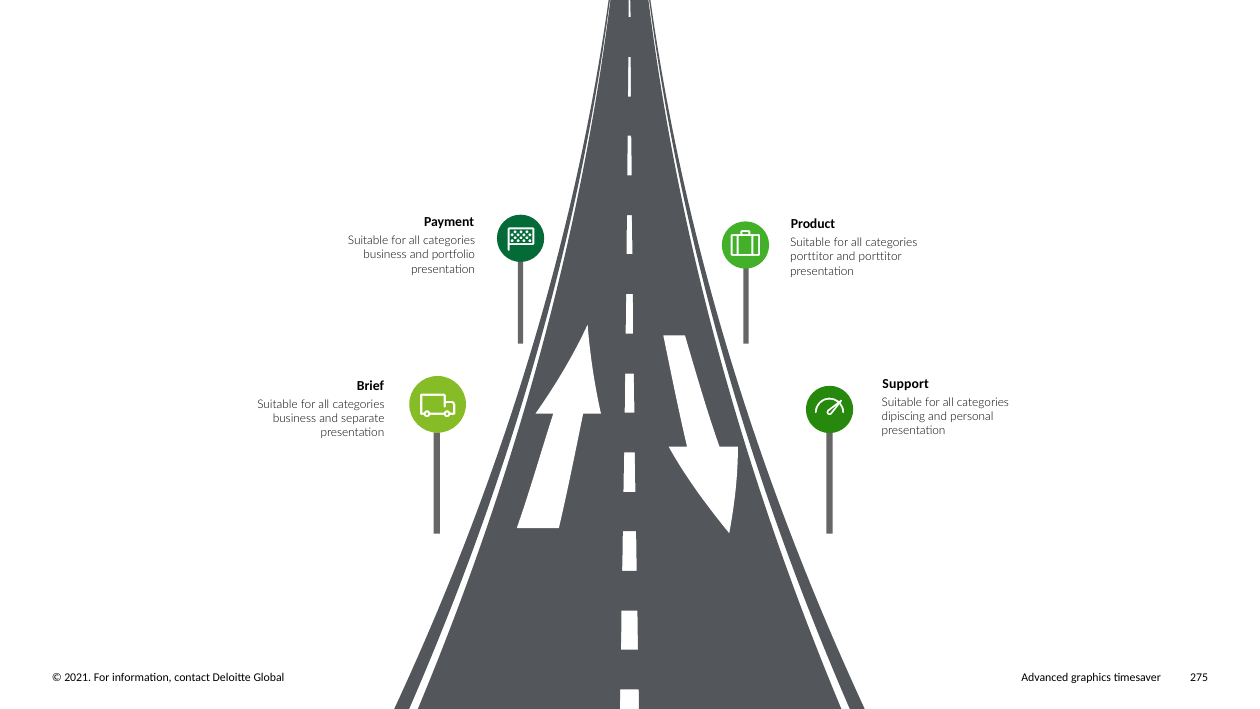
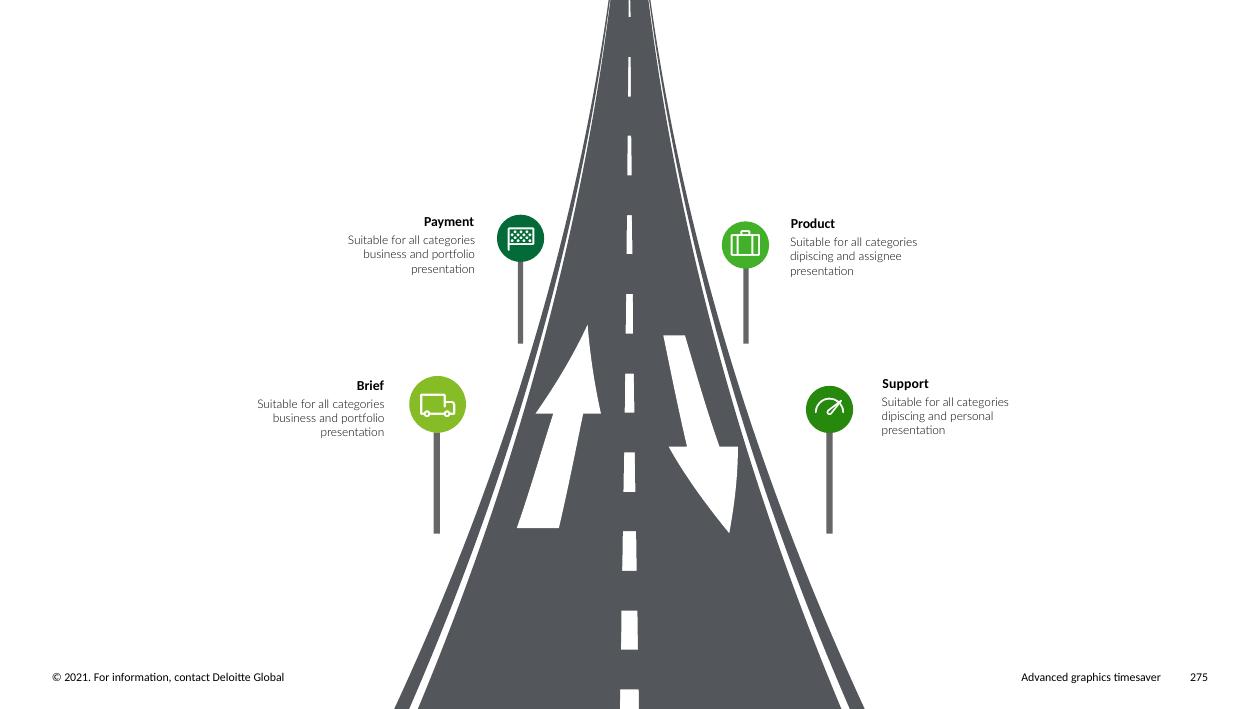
porttitor: porttitor -> dipiscing (812, 257)
and porttitor: porttitor -> assignee (880, 257)
separate: separate -> portfolio (363, 418)
